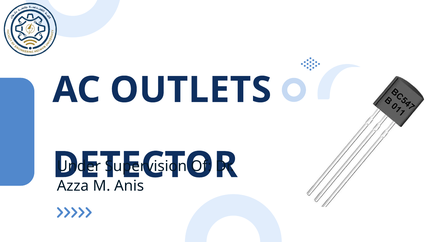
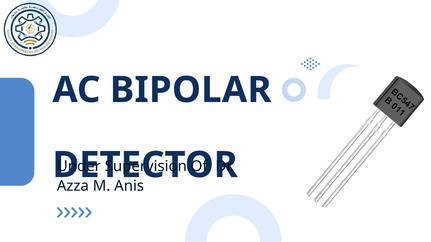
OUTLETS: OUTLETS -> BIPOLAR (191, 90)
